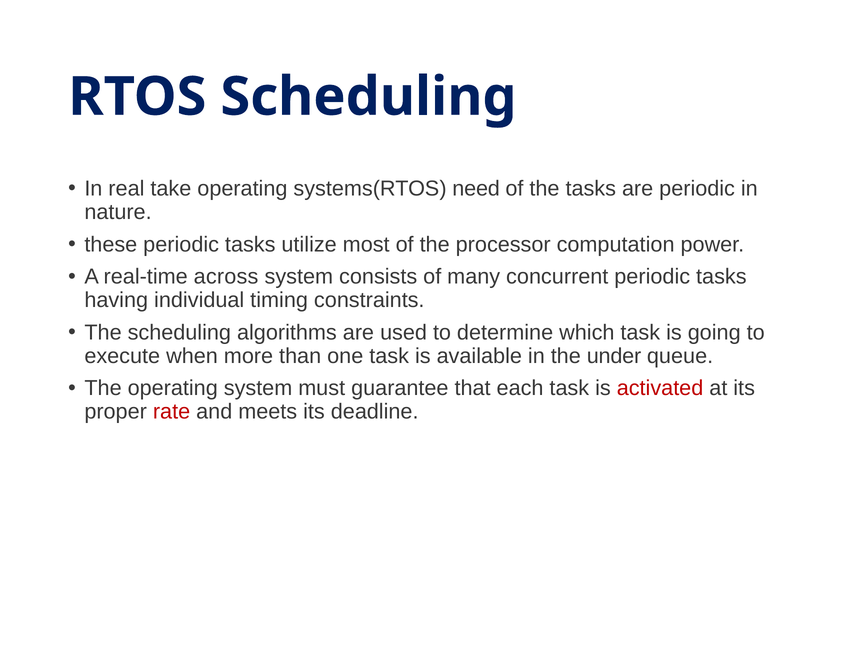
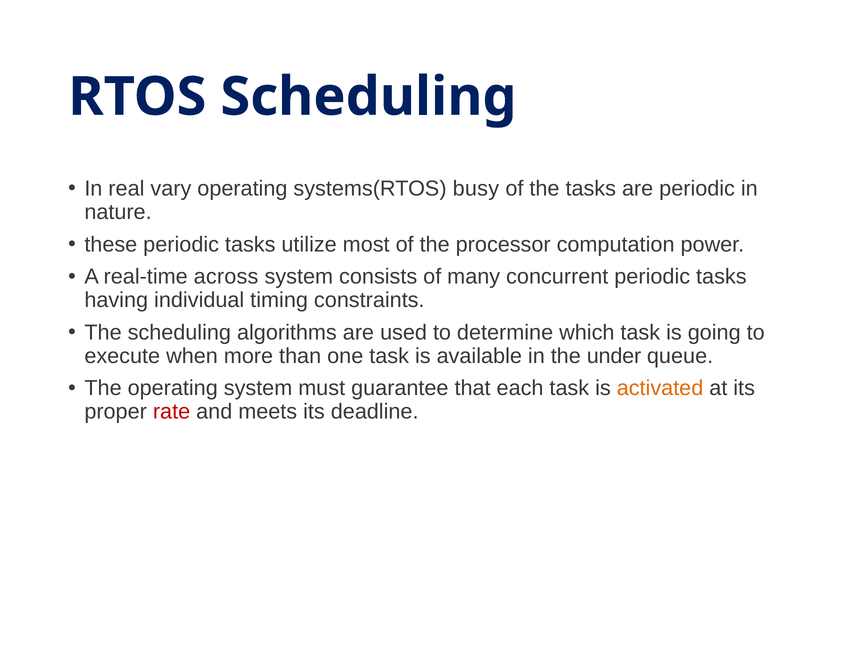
take: take -> vary (171, 189)
need: need -> busy (476, 189)
activated colour: red -> orange (660, 389)
